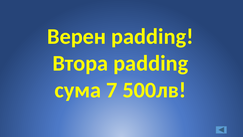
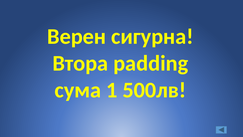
Верен padding: padding -> сигурна (152, 36)
7: 7 -> 1 (112, 90)
